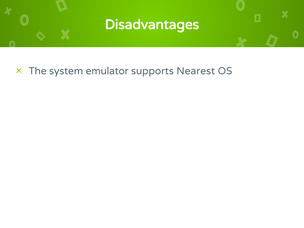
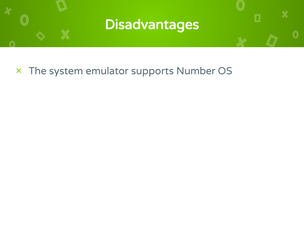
Nearest: Nearest -> Number (196, 71)
